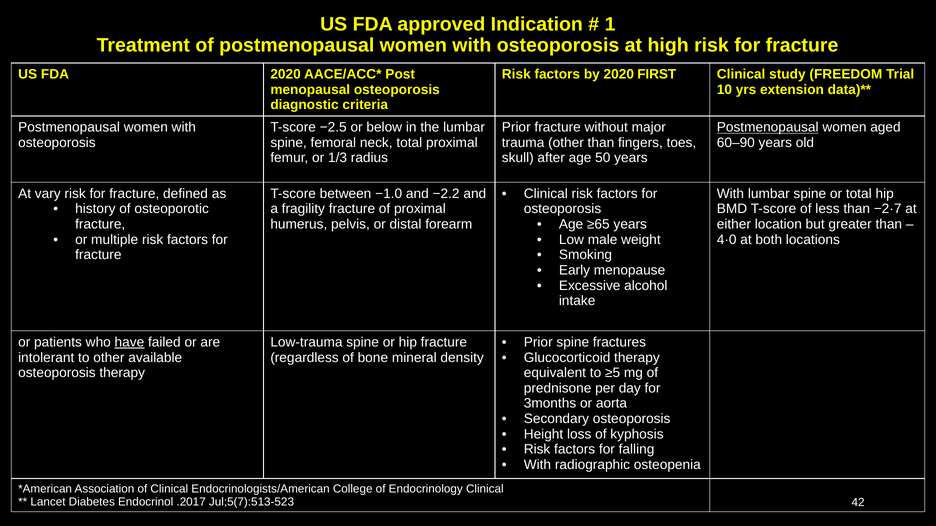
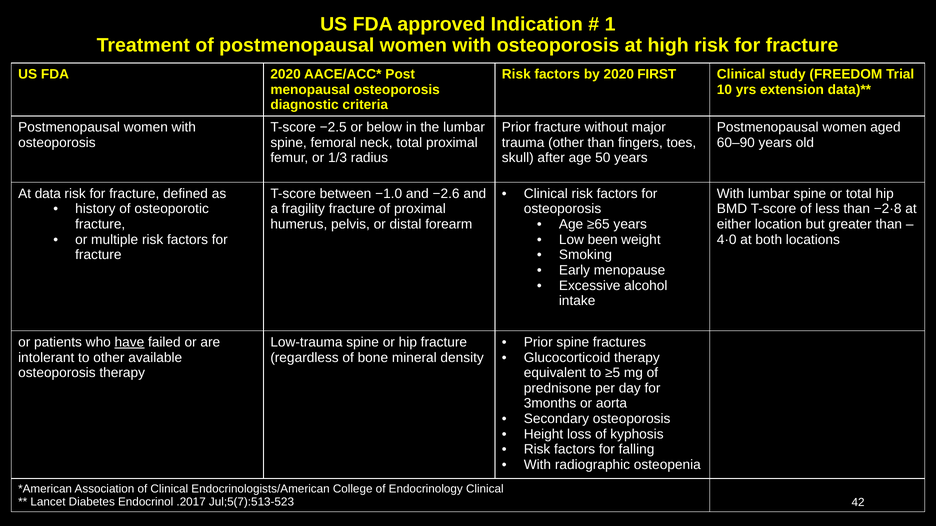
Postmenopausal underline: present -> none (768, 127)
vary: vary -> data (48, 194)
−2.2: −2.2 -> −2.6 (446, 194)
−2·7: −2·7 -> −2·8 (888, 209)
male: male -> been (603, 240)
